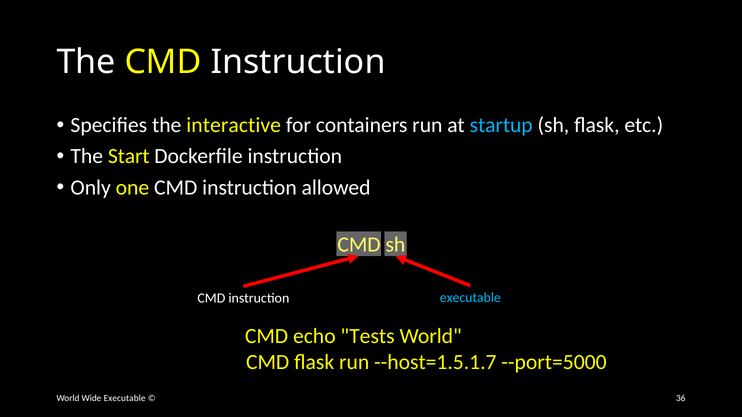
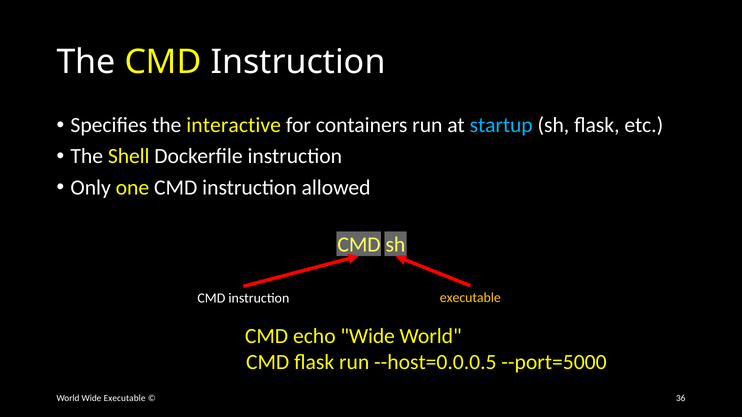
Start: Start -> Shell (129, 156)
executable colour: light blue -> yellow (470, 298)
echo Tests: Tests -> Wide (368, 336)
--host=1.5.1.7: --host=1.5.1.7 -> --host=0.0.0.5 (435, 363)
